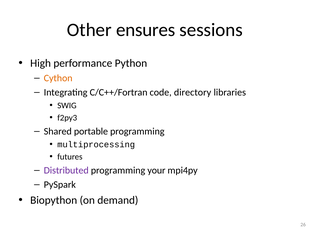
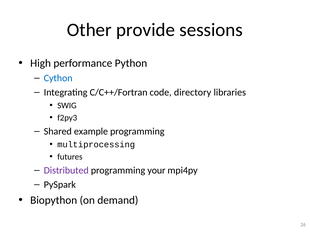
ensures: ensures -> provide (146, 30)
Cython colour: orange -> blue (58, 78)
portable: portable -> example (91, 132)
